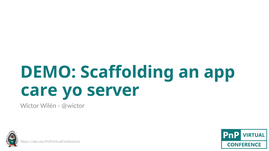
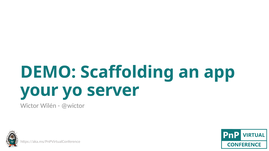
care: care -> your (39, 90)
